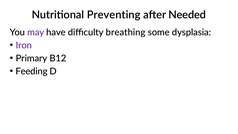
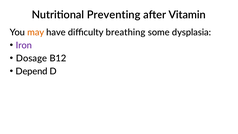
Needed: Needed -> Vitamin (187, 15)
may colour: purple -> orange (36, 32)
Primary: Primary -> Dosage (31, 58)
Feeding: Feeding -> Depend (32, 71)
